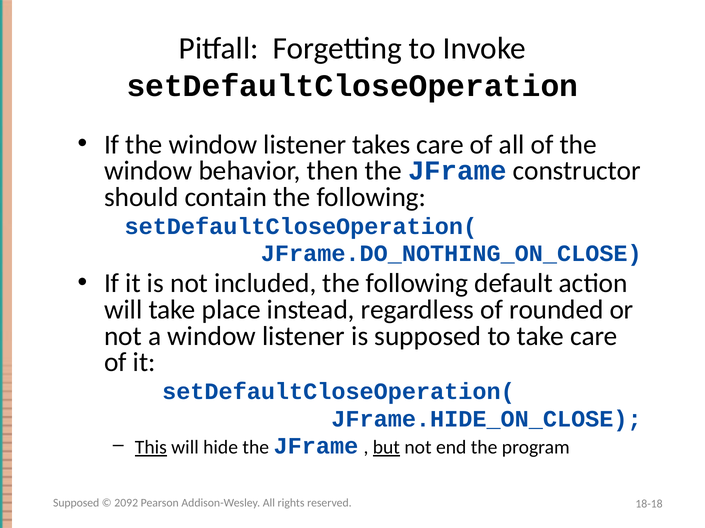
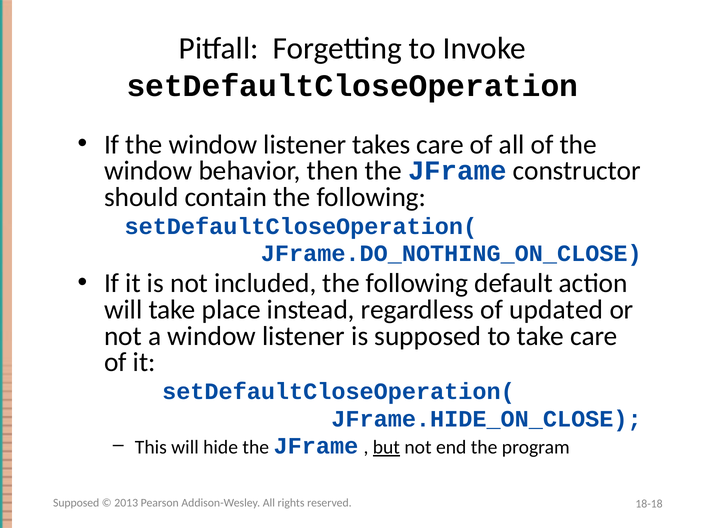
rounded: rounded -> updated (556, 310)
This underline: present -> none (151, 448)
2092: 2092 -> 2013 (126, 504)
